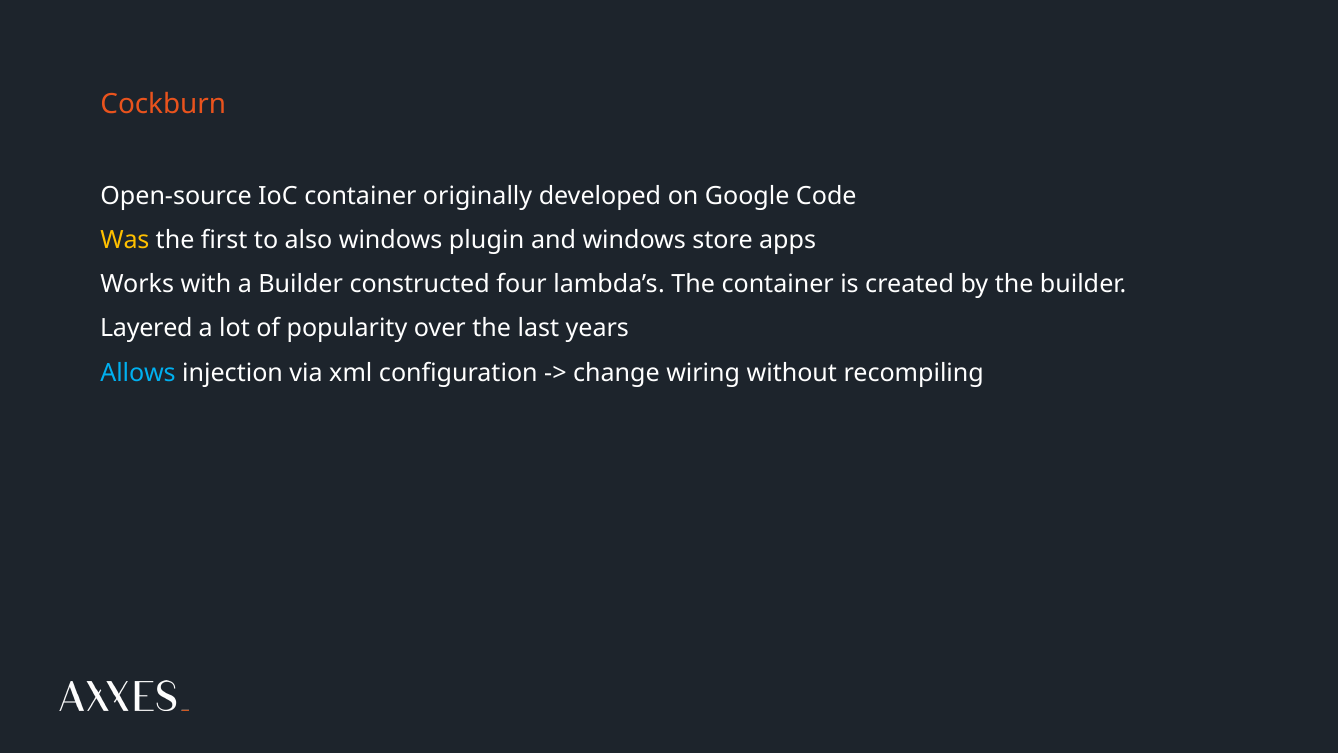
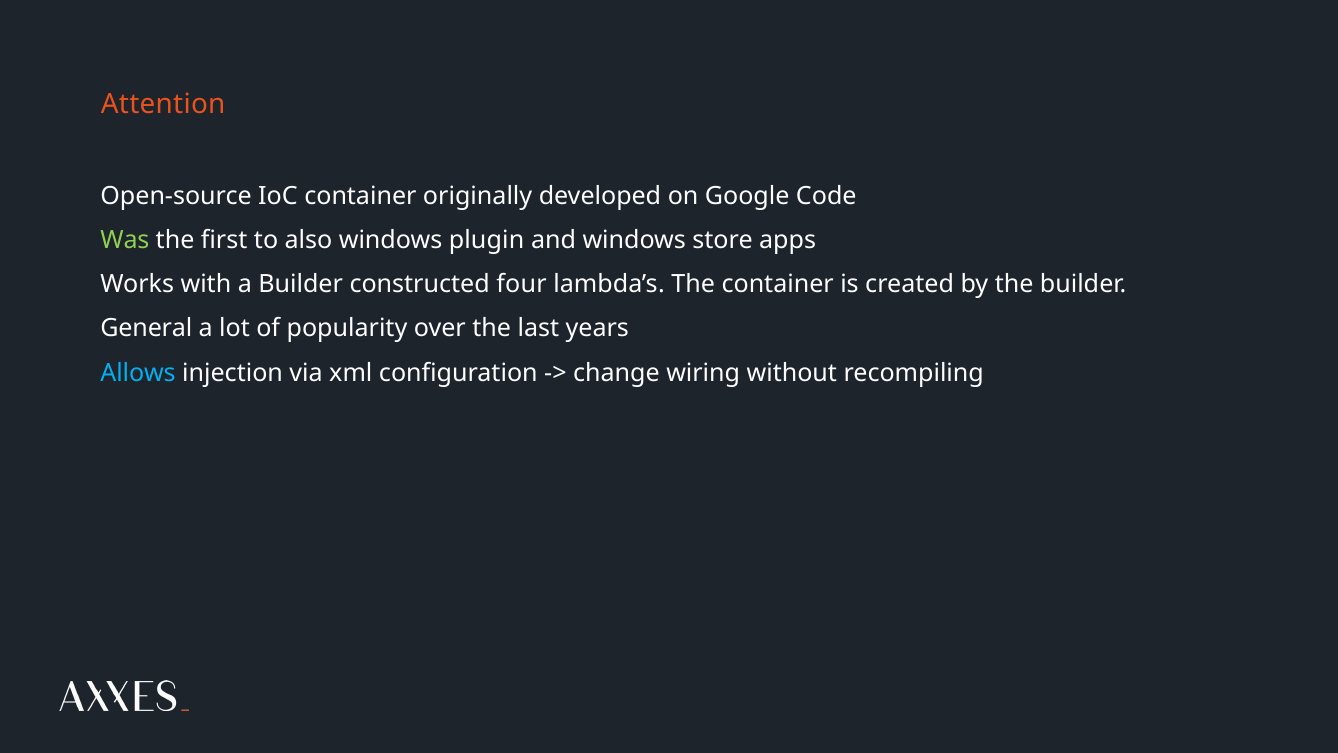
Cockburn: Cockburn -> Attention (163, 104)
Was colour: yellow -> light green (125, 240)
Layered: Layered -> General (146, 328)
